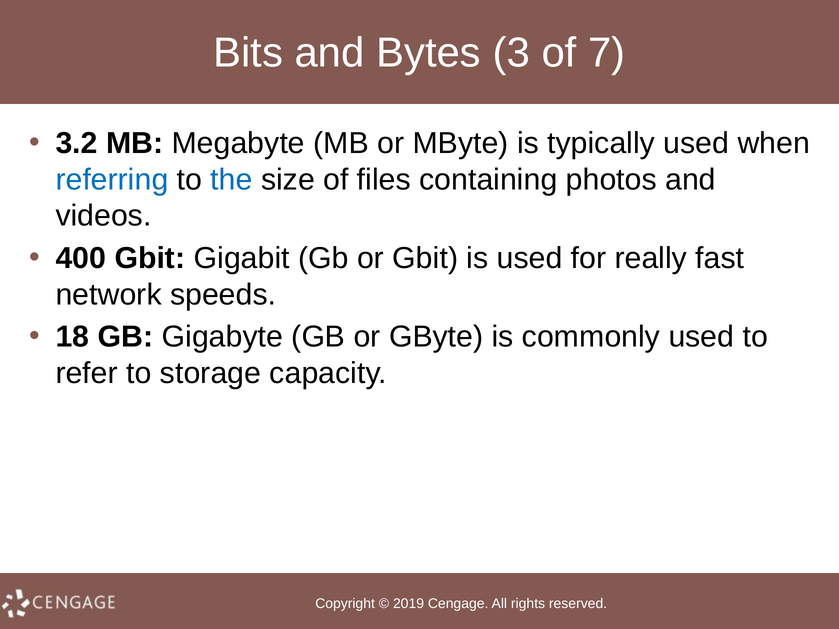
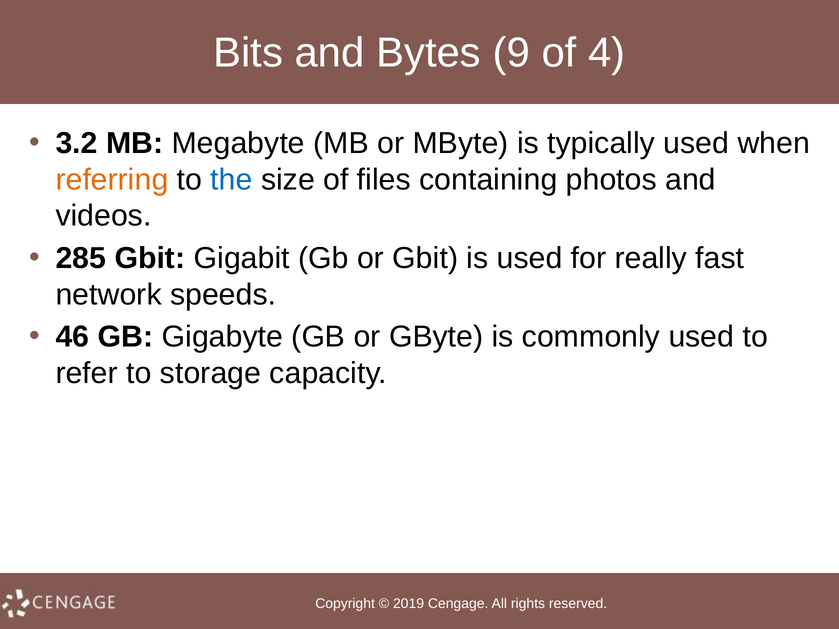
3: 3 -> 9 (511, 53)
7: 7 -> 4 (607, 53)
referring colour: blue -> orange (112, 180)
400: 400 -> 285 (81, 258)
18: 18 -> 46 (72, 337)
